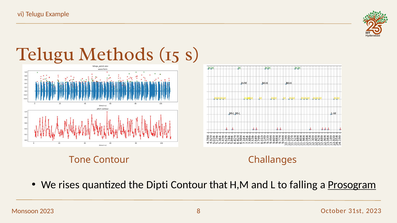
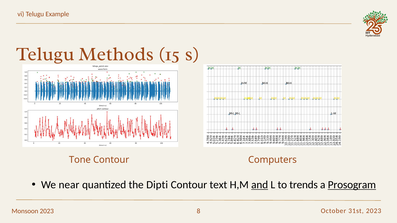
Challanges: Challanges -> Computers (272, 160)
rises: rises -> near (69, 185)
that: that -> text (218, 185)
and underline: none -> present (260, 185)
falling: falling -> trends (304, 185)
